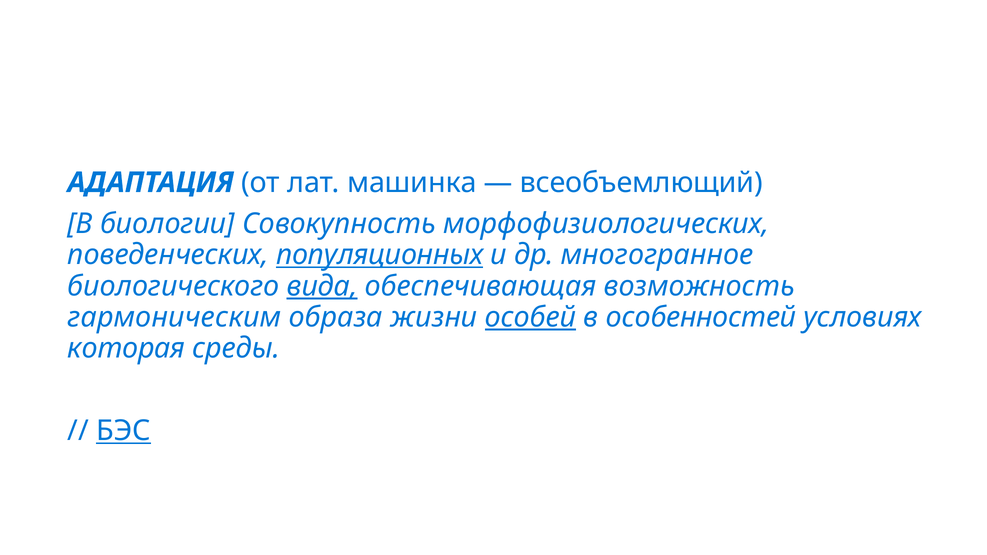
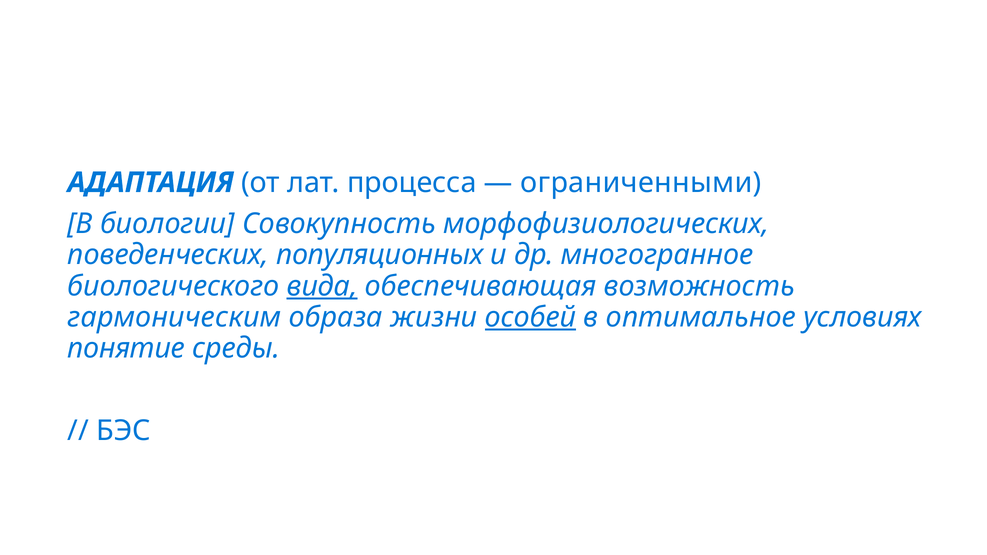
машинка: машинка -> процесса (412, 183)
всеобъемлющий: всеобъемлющий -> ограниченными (641, 183)
популяционных underline: present -> none (380, 255)
особенностей: особенностей -> оптимальное (701, 317)
которая: которая -> понятие (126, 348)
БЭС underline: present -> none (124, 431)
